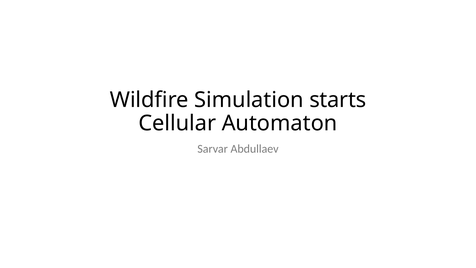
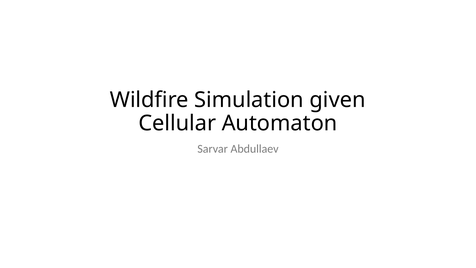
starts: starts -> given (338, 100)
